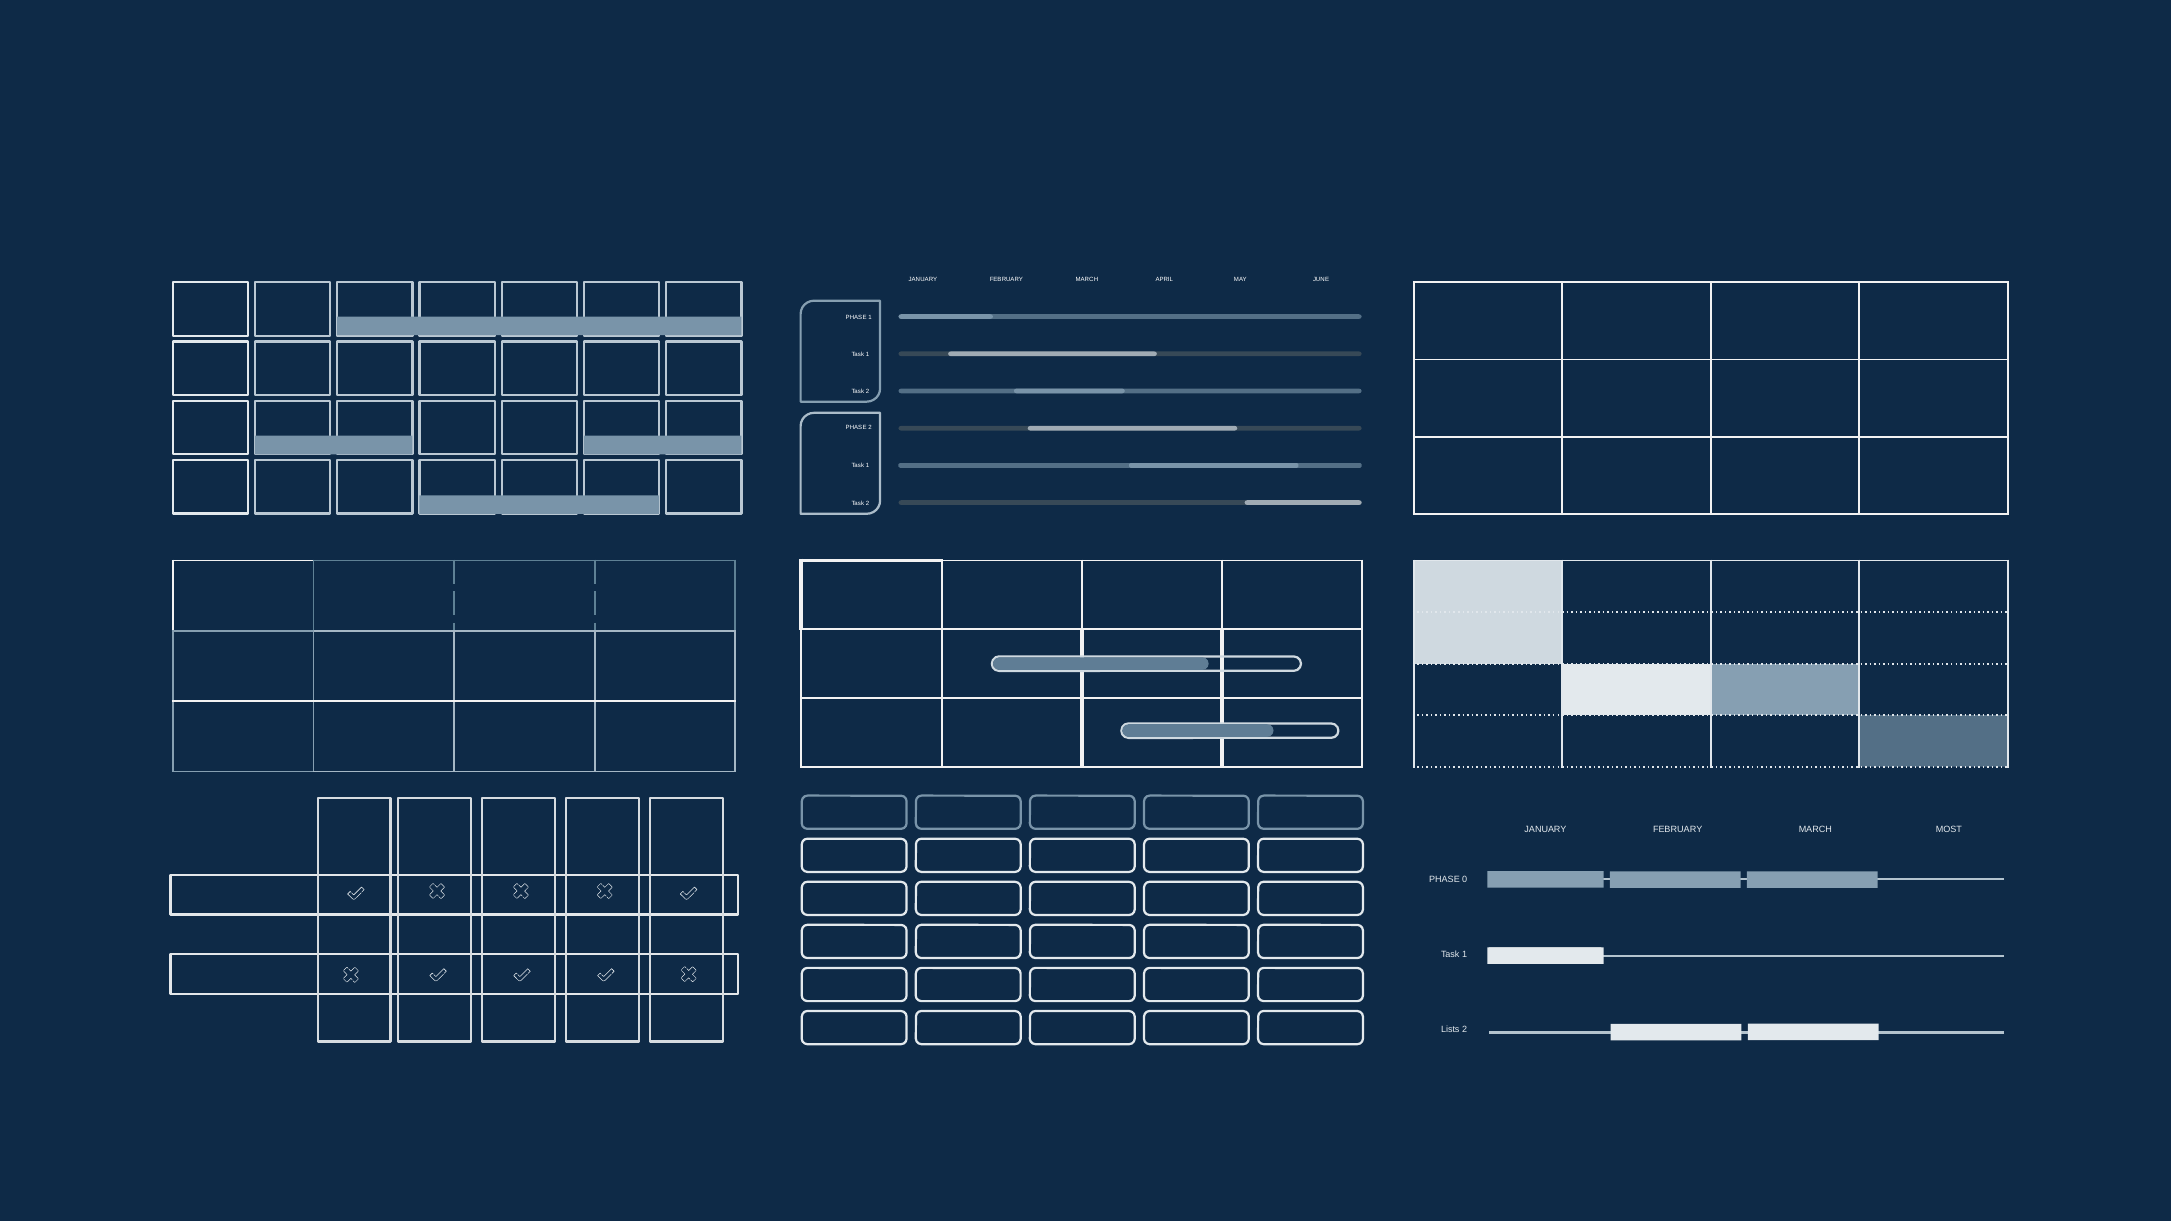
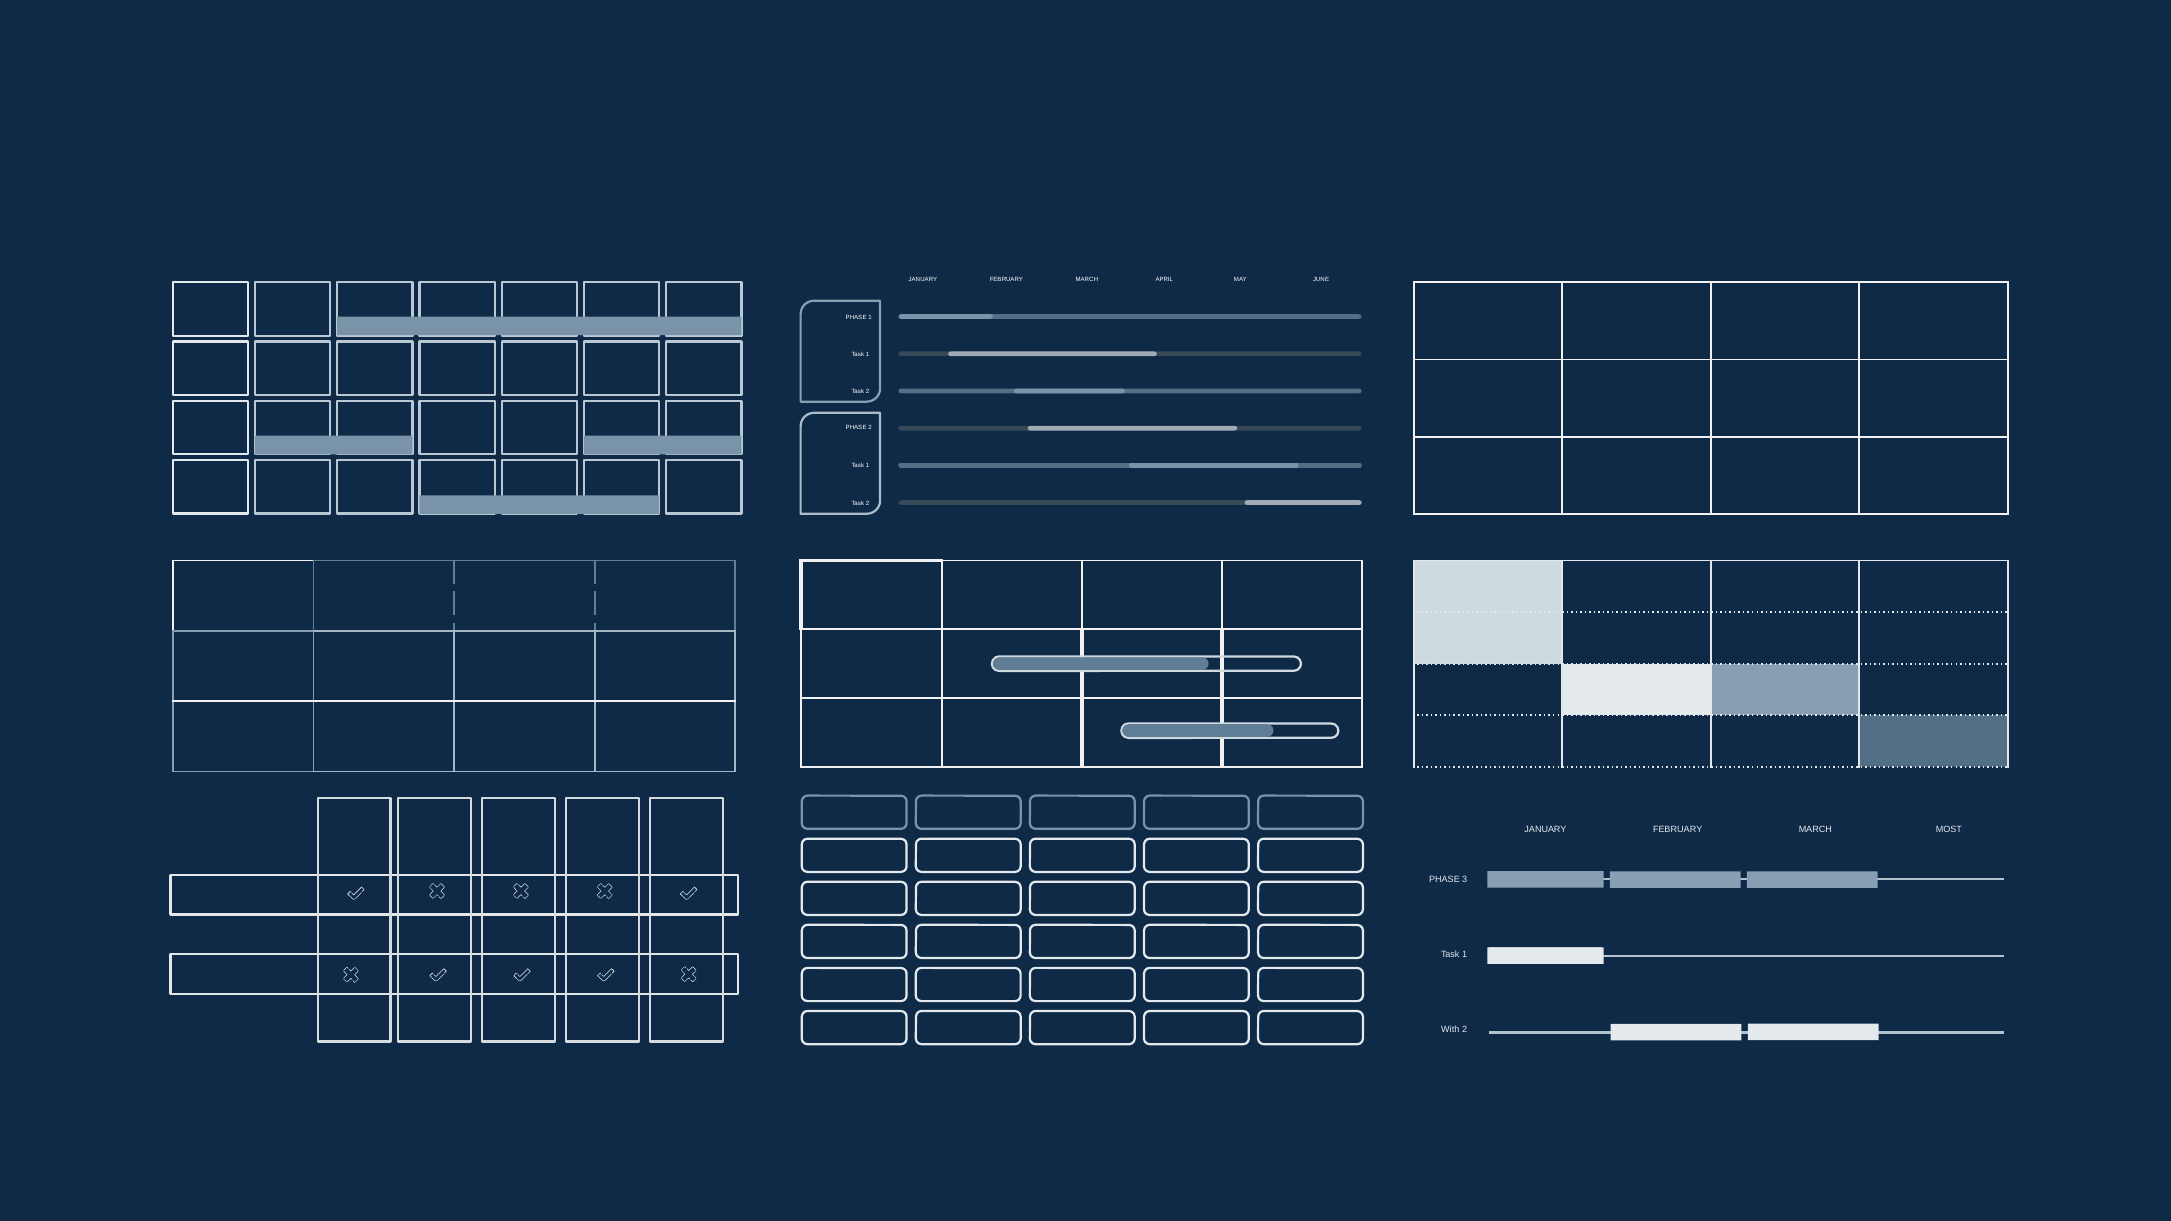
0: 0 -> 3 (1465, 880)
Lists: Lists -> With (1450, 1030)
